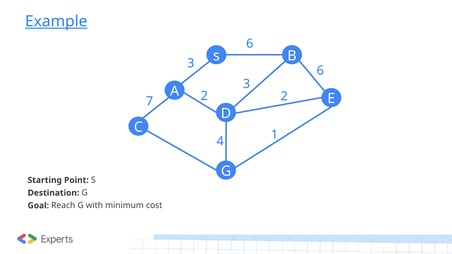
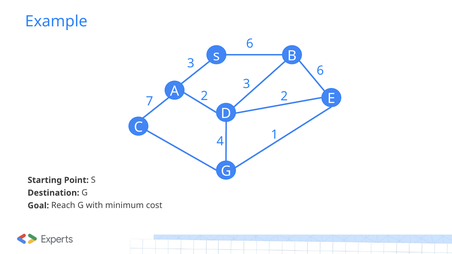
Example underline: present -> none (56, 21)
